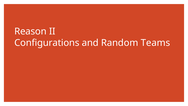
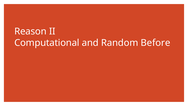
Configurations: Configurations -> Computational (47, 43)
Teams: Teams -> Before (156, 43)
